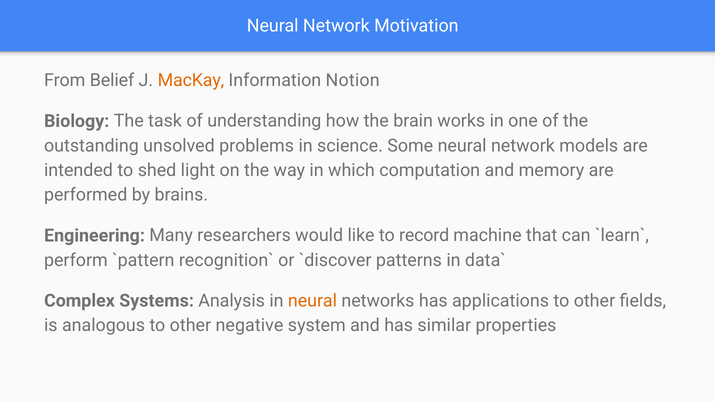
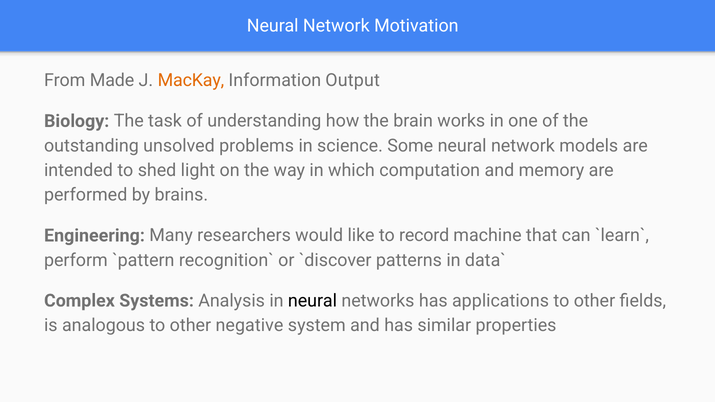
Belief: Belief -> Made (112, 81)
Notion: Notion -> Output (353, 81)
neural colour: orange -> black (312, 301)
